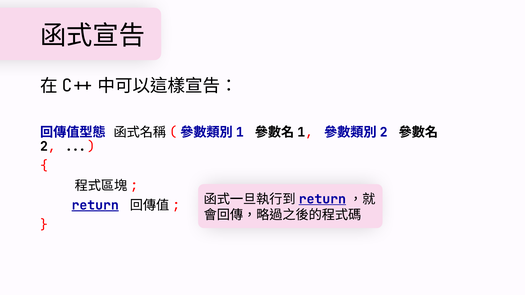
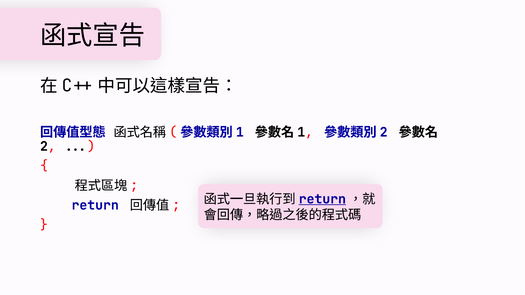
return underline: present -> none (95, 205)
